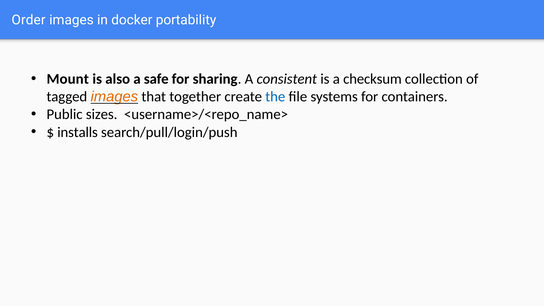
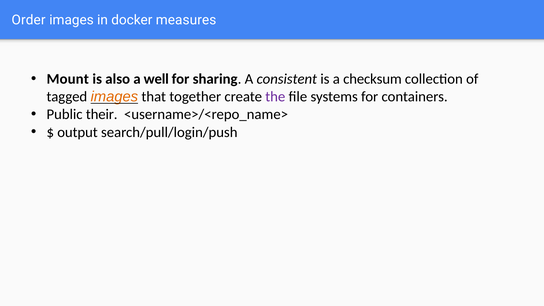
portability: portability -> measures (186, 20)
safe: safe -> well (156, 79)
the colour: blue -> purple (275, 97)
sizes: sizes -> their (102, 114)
installs: installs -> output (78, 132)
